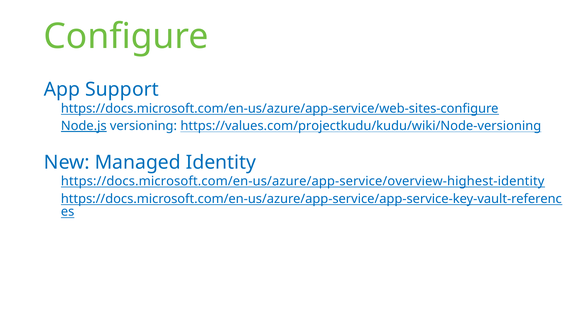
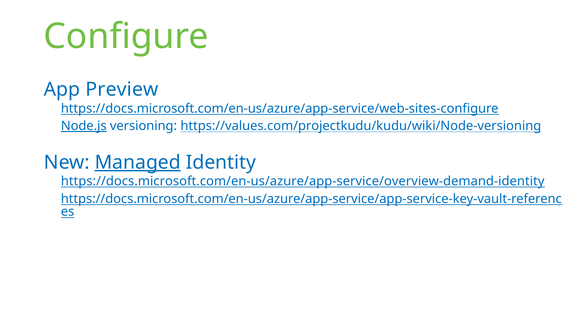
Support: Support -> Preview (122, 90)
Managed underline: none -> present (138, 163)
https://docs.microsoft.com/en-us/azure/app-service/overview-highest-identity: https://docs.microsoft.com/en-us/azure/app-service/overview-highest-identity -> https://docs.microsoft.com/en-us/azure/app-service/overview-demand-identity (303, 181)
